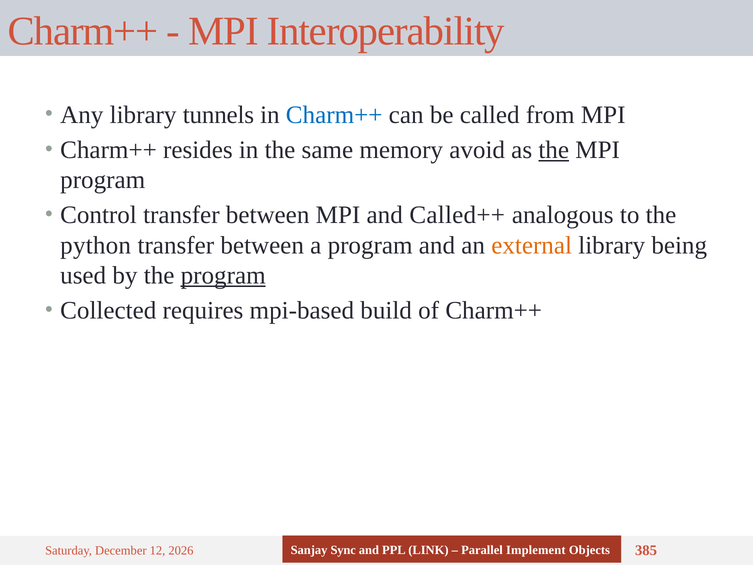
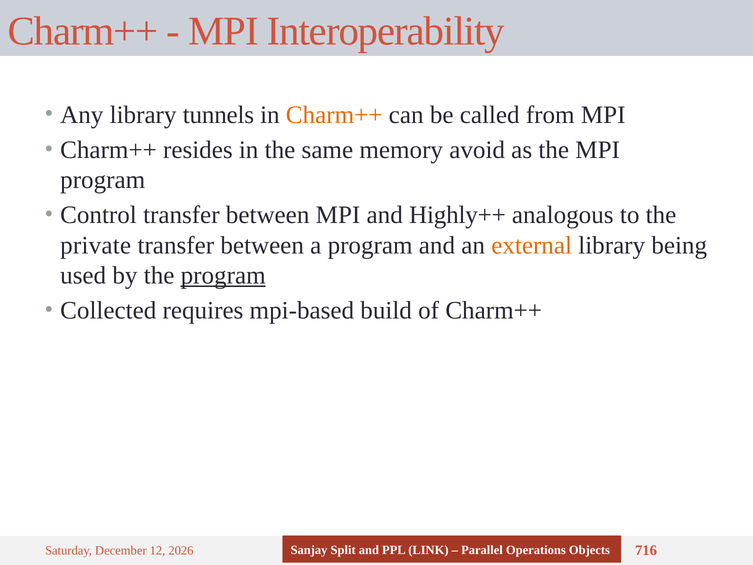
Charm++ colour: blue -> orange (334, 115)
the underline: present -> none (554, 150)
Called++: Called++ -> Highly++ (457, 215)
python: python -> private (96, 245)
Sync: Sync -> Split (343, 550)
Implement: Implement -> Operations (536, 550)
385: 385 -> 716 (646, 550)
